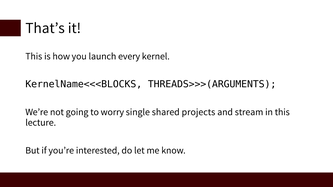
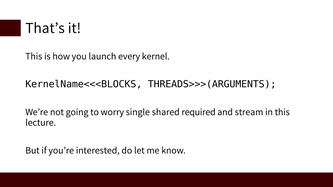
projects: projects -> required (199, 112)
